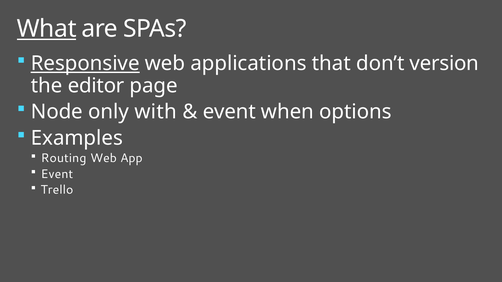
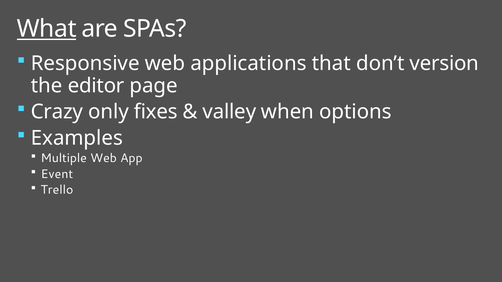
Responsive underline: present -> none (85, 64)
Node: Node -> Crazy (57, 112)
with: with -> fixes (156, 112)
event: event -> valley (229, 112)
Routing: Routing -> Multiple (64, 158)
